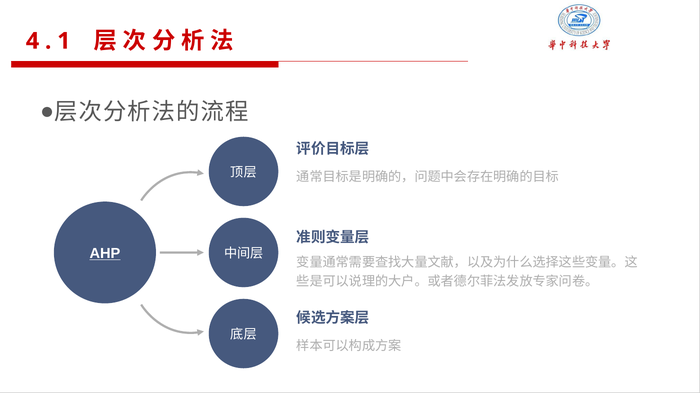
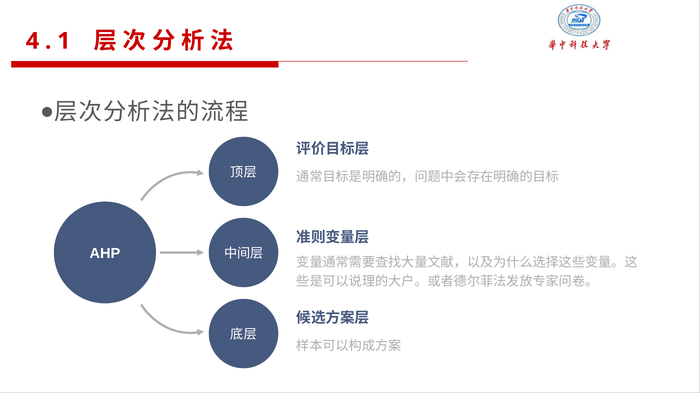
AHP underline: present -> none (105, 254)
